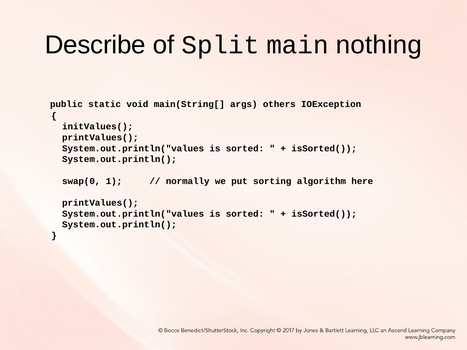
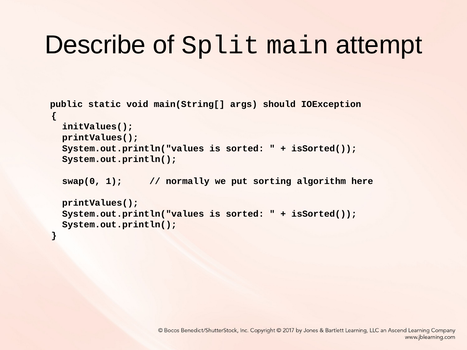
nothing: nothing -> attempt (379, 45)
others: others -> should (279, 104)
